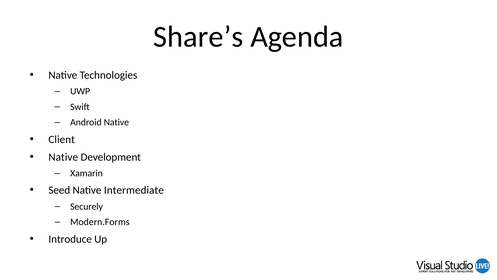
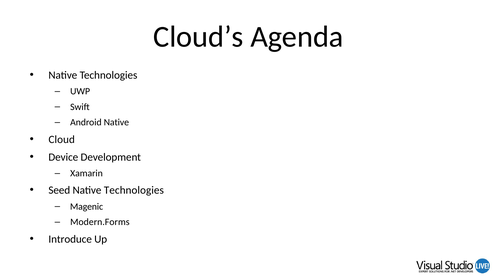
Share’s: Share’s -> Cloud’s (198, 37)
Client: Client -> Cloud (62, 139)
Native: Native -> Device (63, 157)
Intermediate: Intermediate -> Technologies (134, 190)
Securely: Securely -> Magenic (87, 206)
